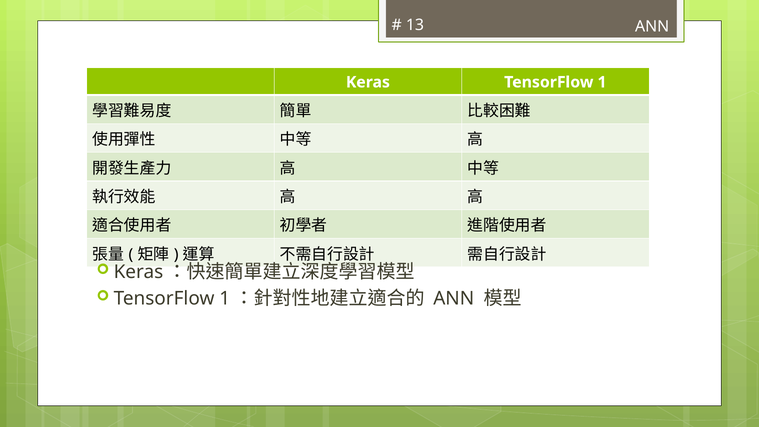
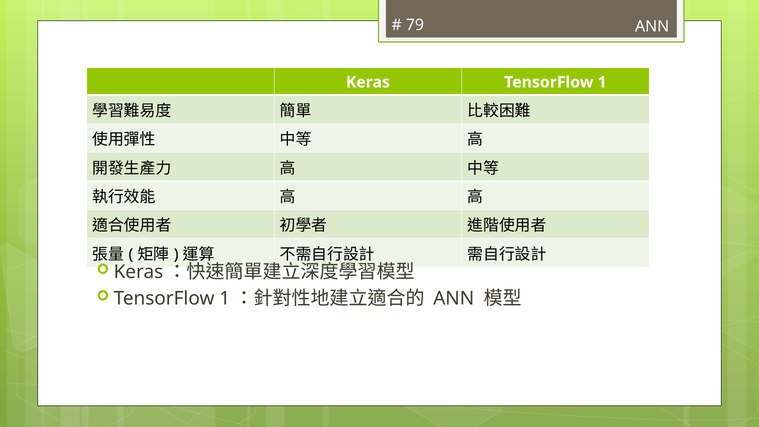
13: 13 -> 79 (415, 25)
